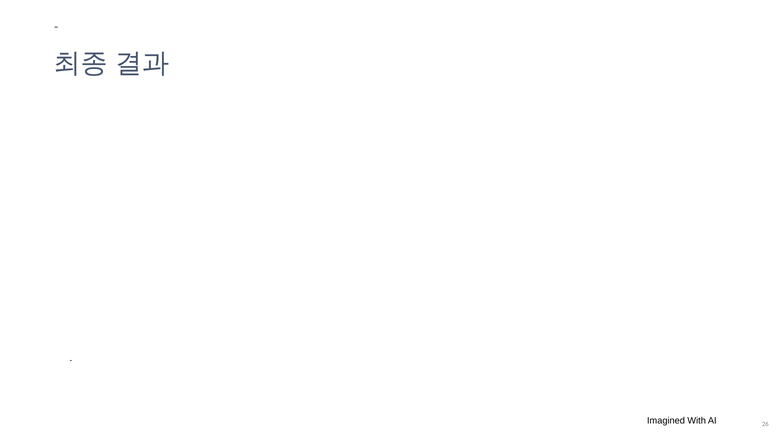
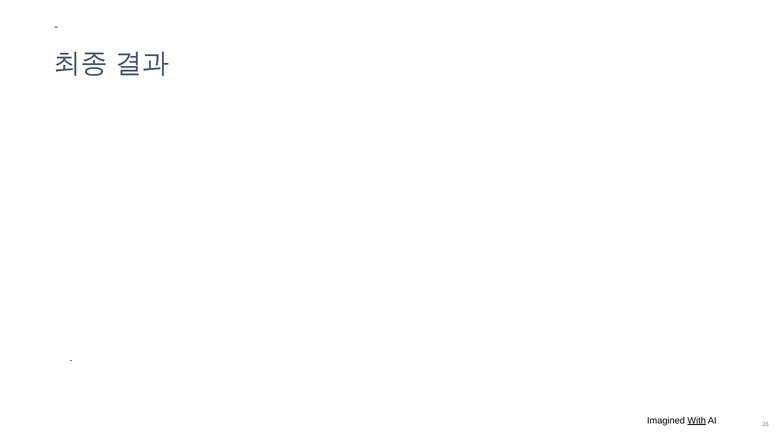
With underline: none -> present (697, 421)
